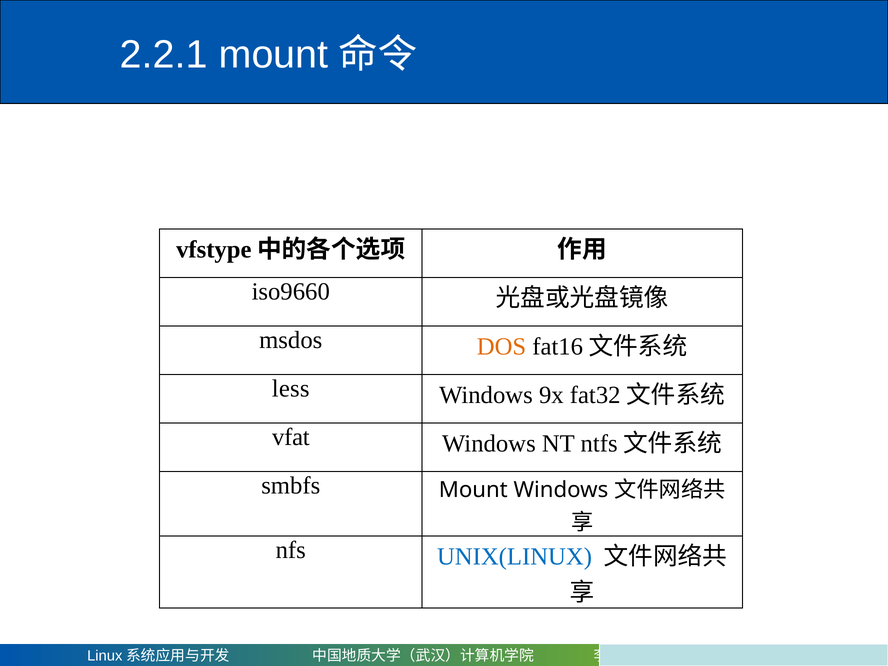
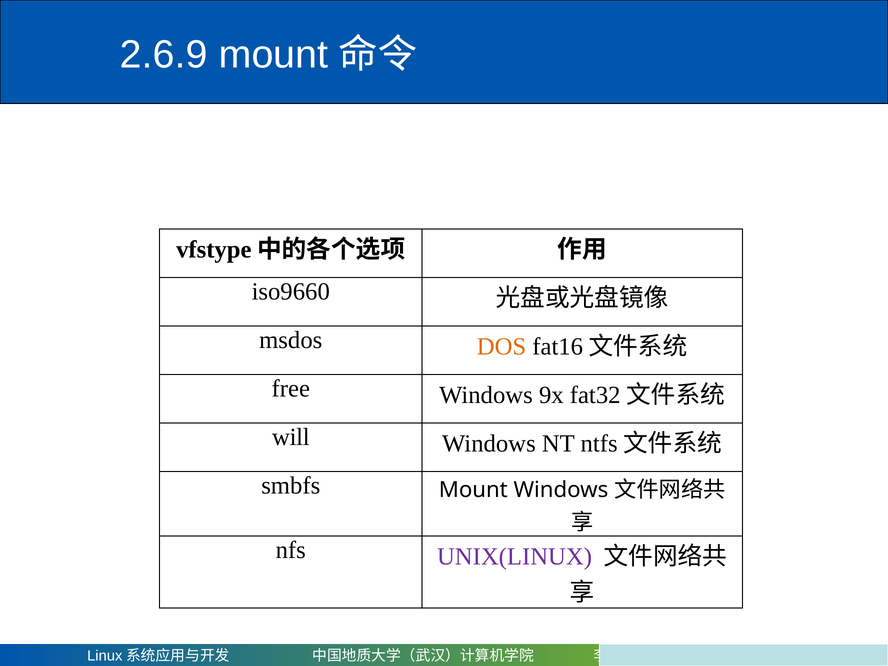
2.2.1: 2.2.1 -> 2.6.9 (164, 55)
less: less -> free (291, 389)
vfat: vfat -> will (291, 437)
UNIX(LINUX colour: blue -> purple (514, 557)
